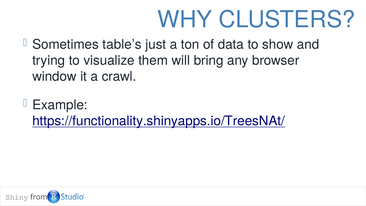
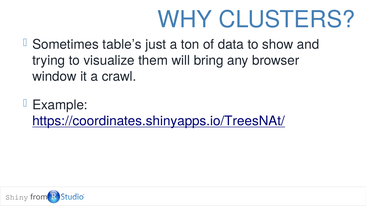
https://functionality.shinyapps.io/TreesNAt/: https://functionality.shinyapps.io/TreesNAt/ -> https://coordinates.shinyapps.io/TreesNAt/ (159, 121)
